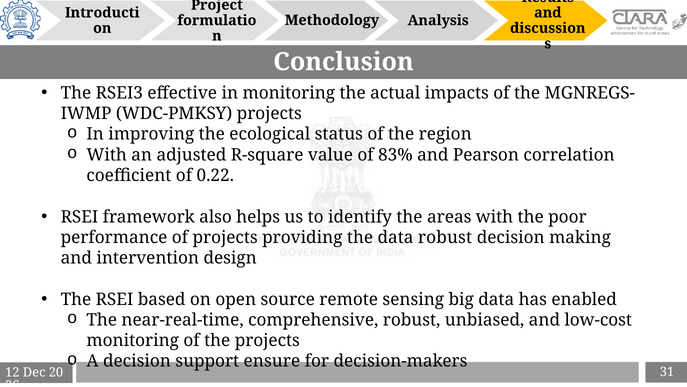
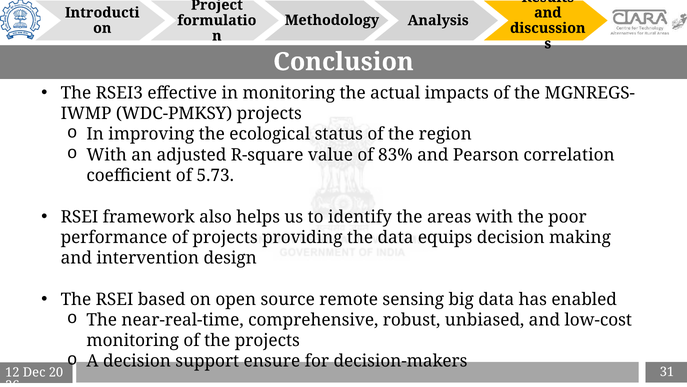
0.22: 0.22 -> 5.73 (215, 175)
data robust: robust -> equips (445, 237)
